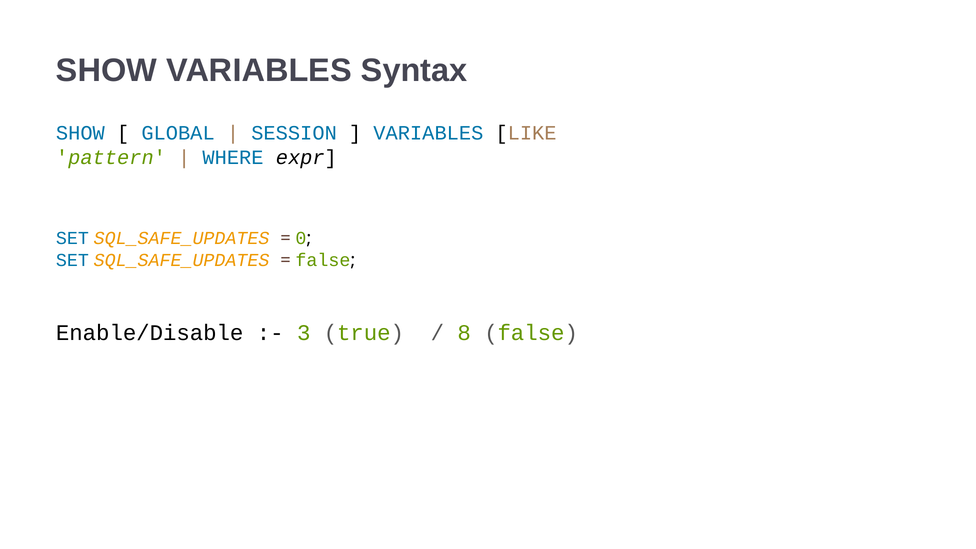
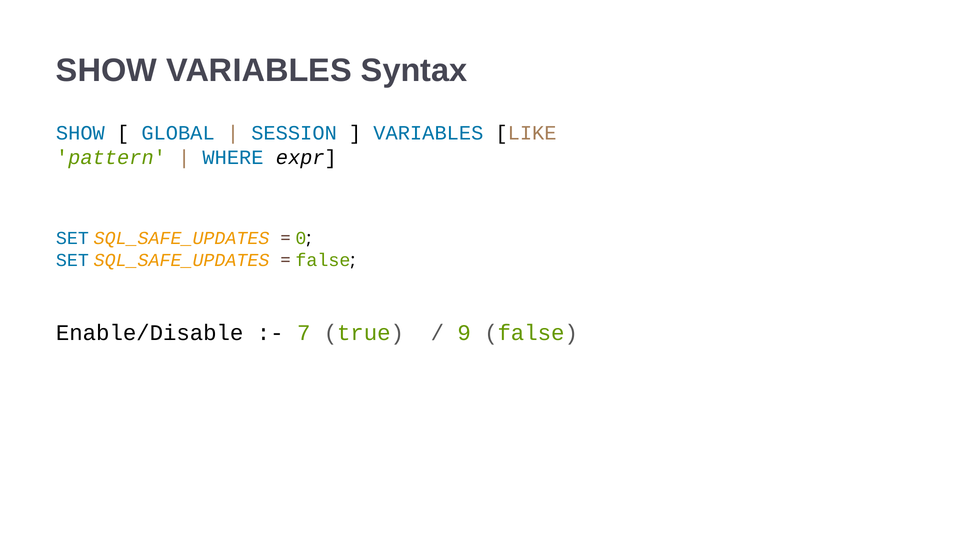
3: 3 -> 7 (304, 333)
8: 8 -> 9 (464, 333)
